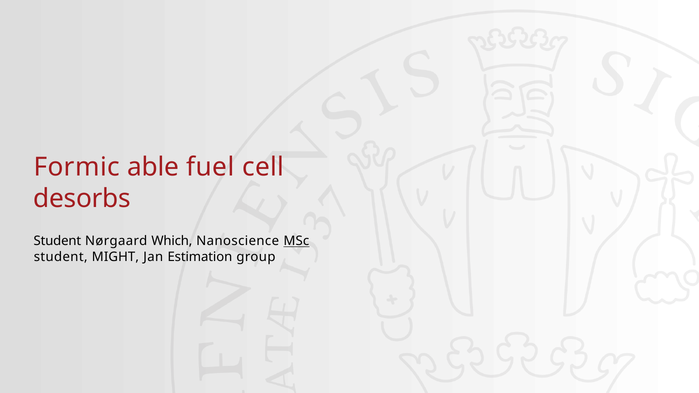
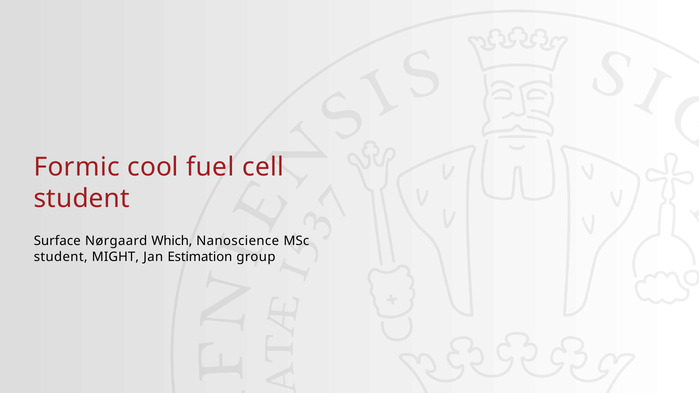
able: able -> cool (153, 167)
desorbs: desorbs -> student (82, 199)
Student: Student -> Surface (57, 241)
MSc underline: present -> none (296, 241)
